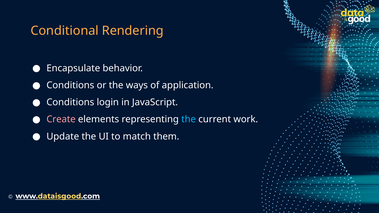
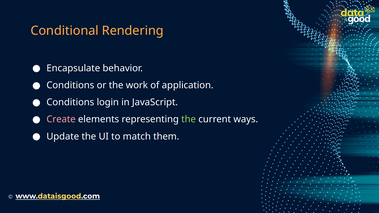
ways: ways -> work (137, 85)
the colour: light blue -> light green (189, 119)
work: work -> ways (246, 119)
